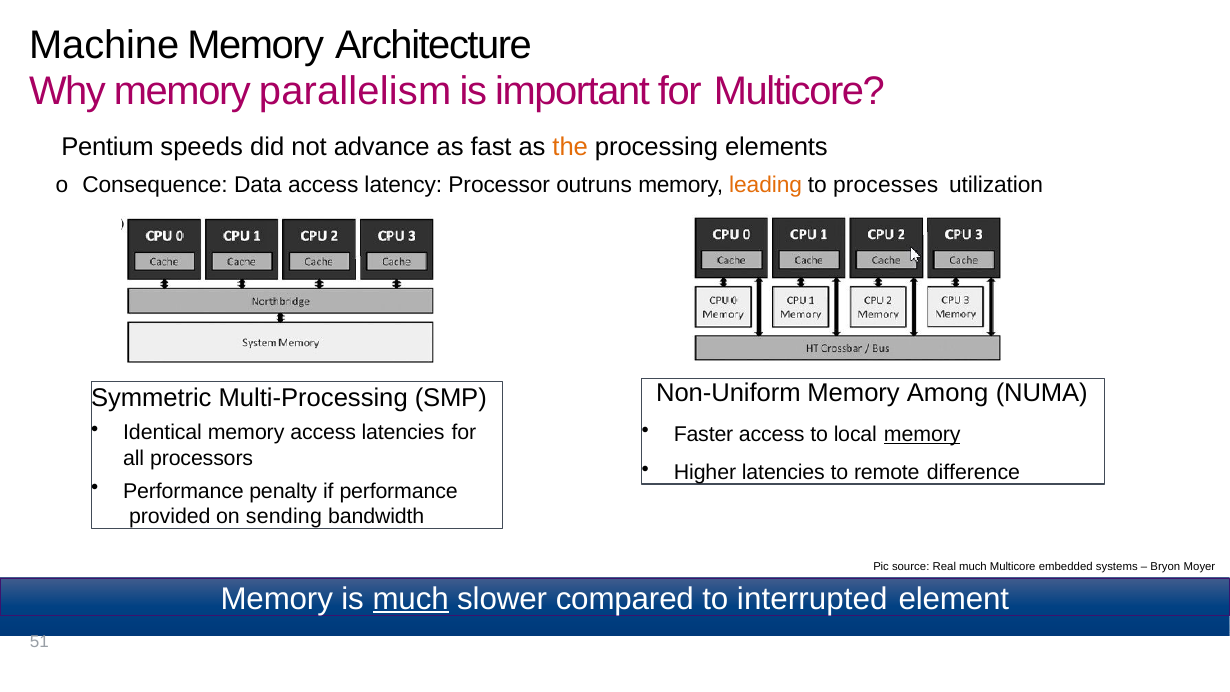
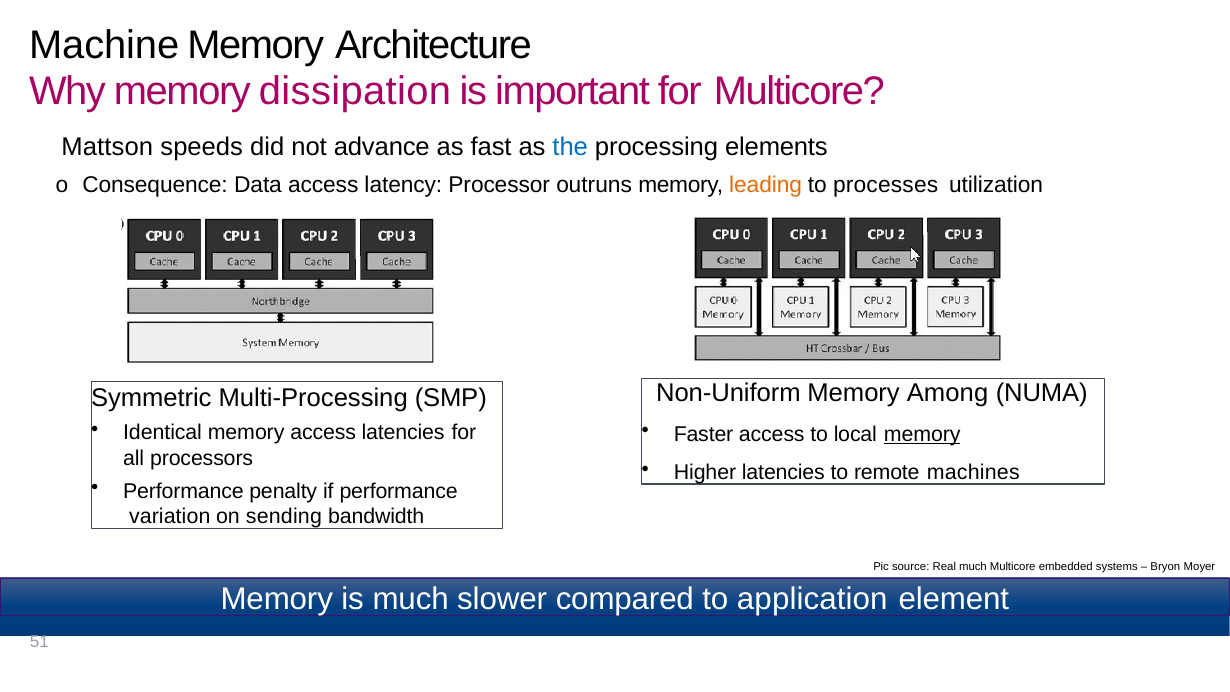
parallelism: parallelism -> dissipation (355, 91)
Pentium: Pentium -> Mattson (107, 147)
the colour: orange -> blue (570, 147)
difference: difference -> machines (973, 473)
provided: provided -> variation (170, 517)
much underline: present -> none (411, 599)
interrupted: interrupted -> application (812, 599)
